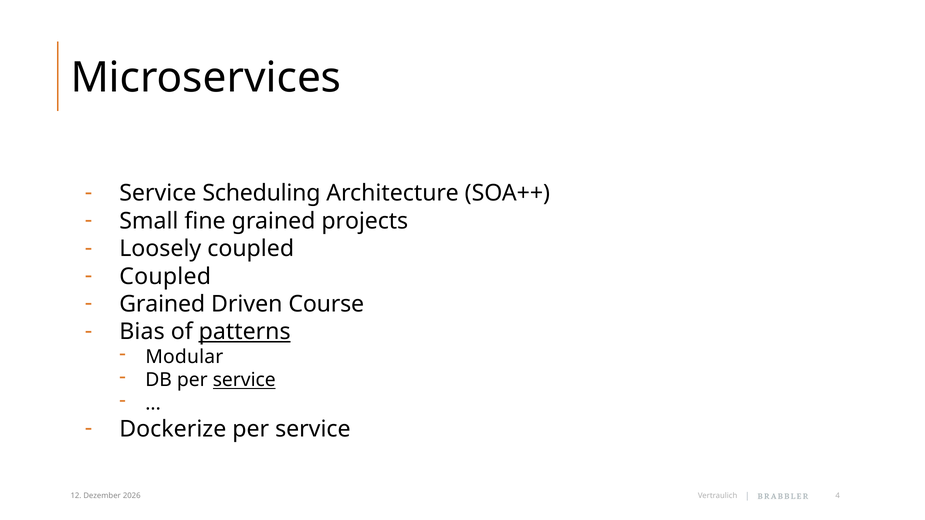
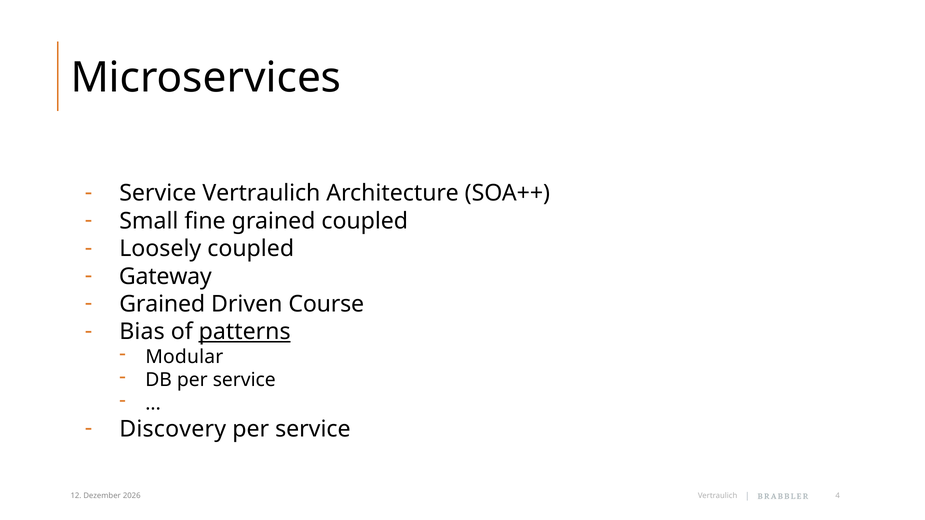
Service Scheduling: Scheduling -> Vertraulich (261, 193)
grained projects: projects -> coupled (365, 221)
Coupled: Coupled -> Gateway (165, 277)
service underline: present -> none (244, 380)
Dockerize: Dockerize -> Discovery (173, 429)
